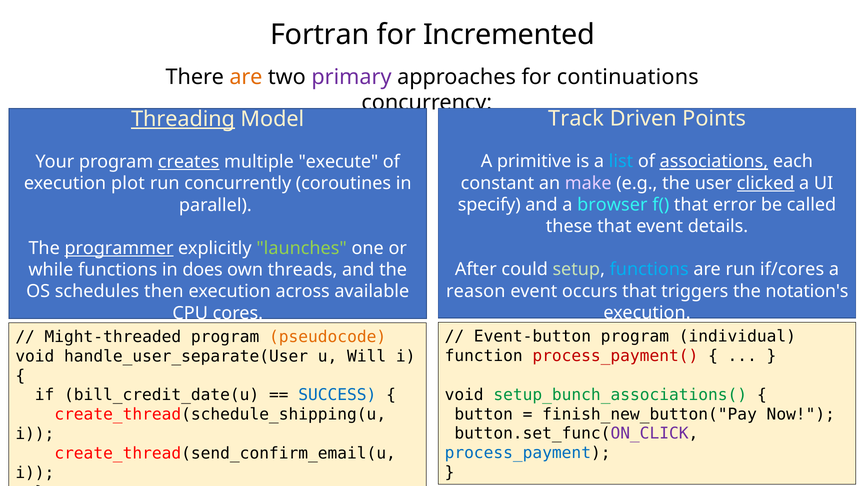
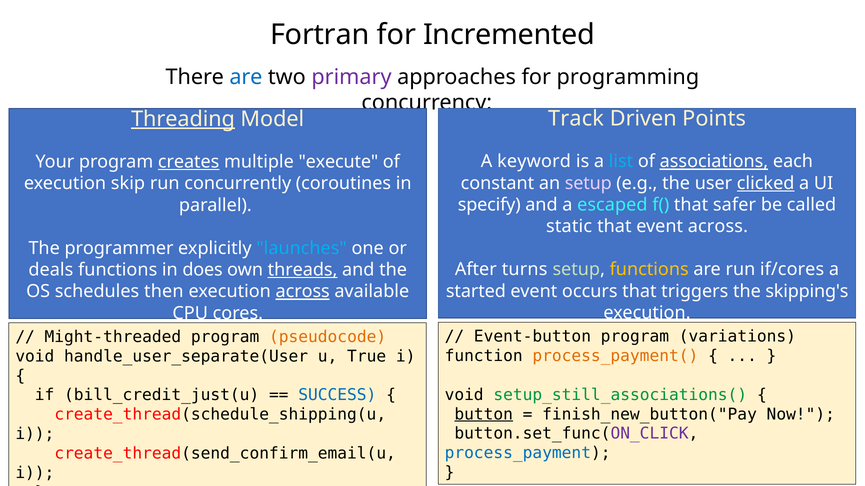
are colour: orange -> blue (246, 77)
continuations: continuations -> programming (628, 77)
primitive: primitive -> keyword (534, 162)
an make: make -> setup (588, 183)
plot: plot -> skip (128, 184)
browser: browser -> escaped (612, 205)
error: error -> safer (735, 205)
these: these -> static (569, 227)
event details: details -> across (718, 227)
programmer underline: present -> none (119, 249)
launches colour: light green -> light blue (302, 249)
could: could -> turns (525, 270)
functions colour: light blue -> yellow (649, 270)
while: while -> deals (51, 270)
threads underline: none -> present (303, 270)
reason: reason -> started (476, 291)
notation's: notation's -> skipping's (807, 291)
across underline: none -> present (303, 292)
individual: individual -> variations (737, 337)
process_payment( colour: red -> orange (615, 356)
Will: Will -> True (367, 357)
setup_bunch_associations(: setup_bunch_associations( -> setup_still_associations( (620, 395)
bill_credit_date(u: bill_credit_date(u -> bill_credit_just(u (162, 396)
button underline: none -> present (484, 415)
